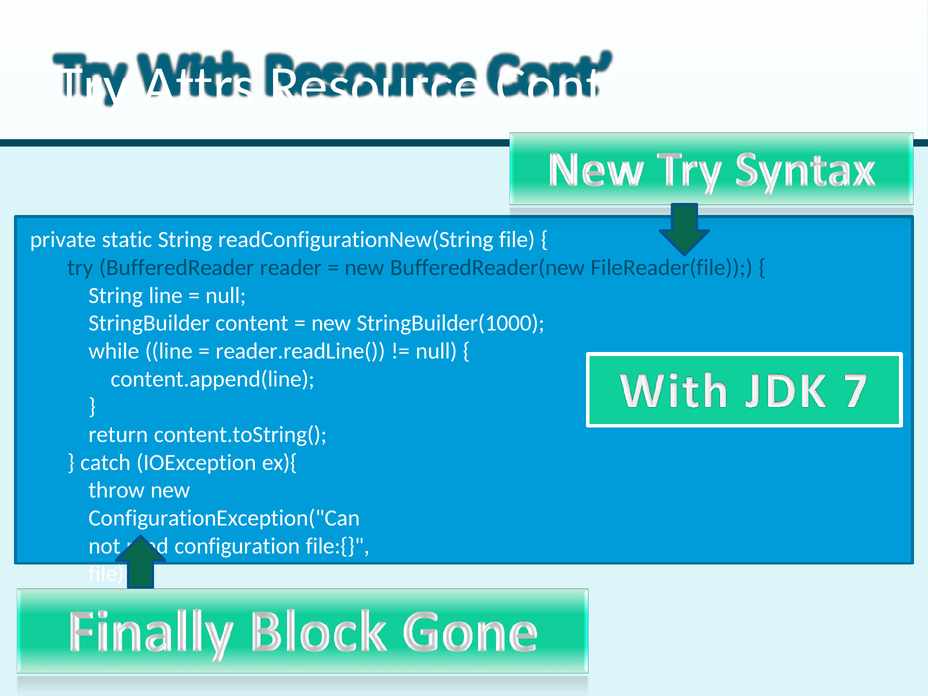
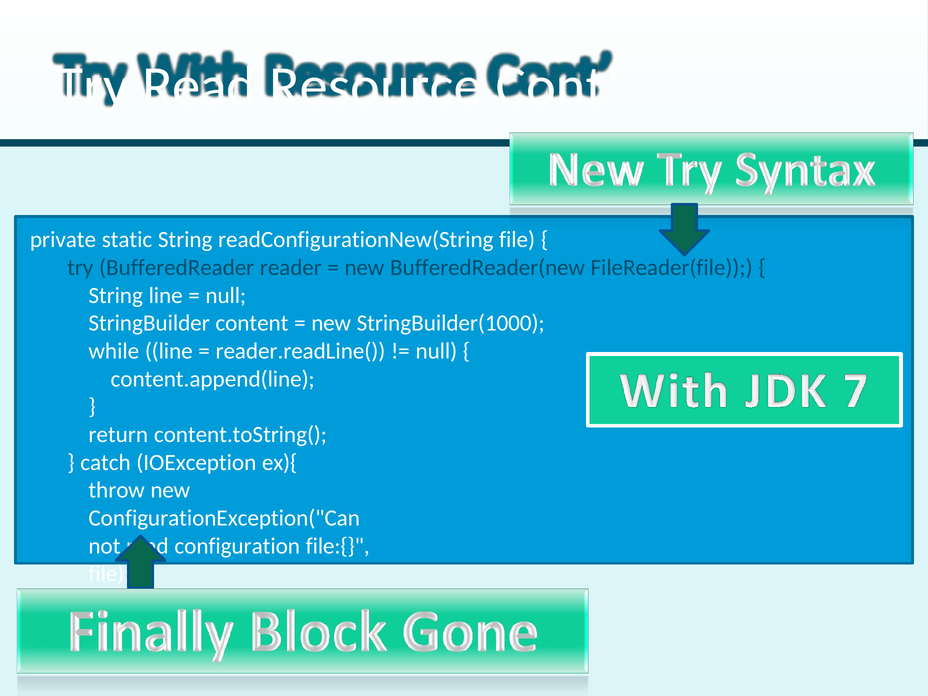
Try Attrs: Attrs -> Read (199, 87)
